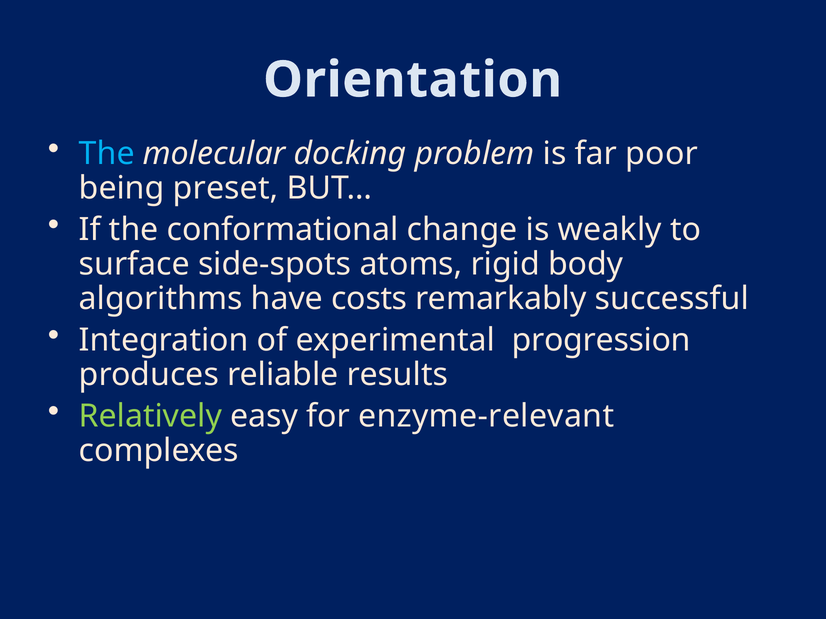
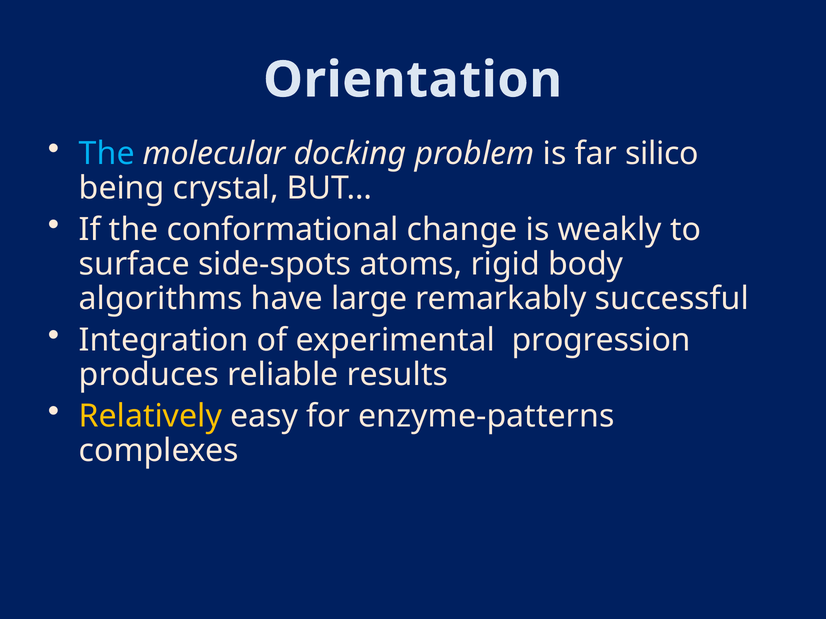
poor: poor -> silico (662, 154)
preset: preset -> crystal (226, 188)
costs: costs -> large (369, 299)
Relatively colour: light green -> yellow (150, 416)
enzyme-relevant: enzyme-relevant -> enzyme-patterns (486, 416)
